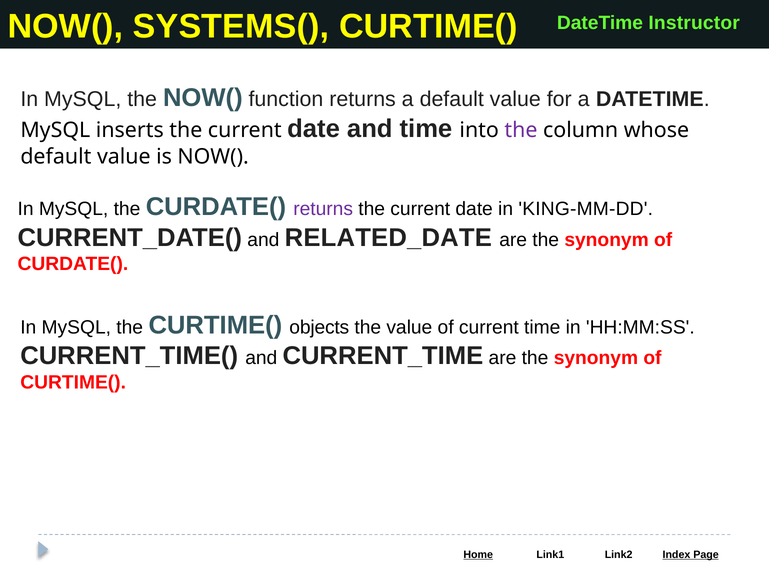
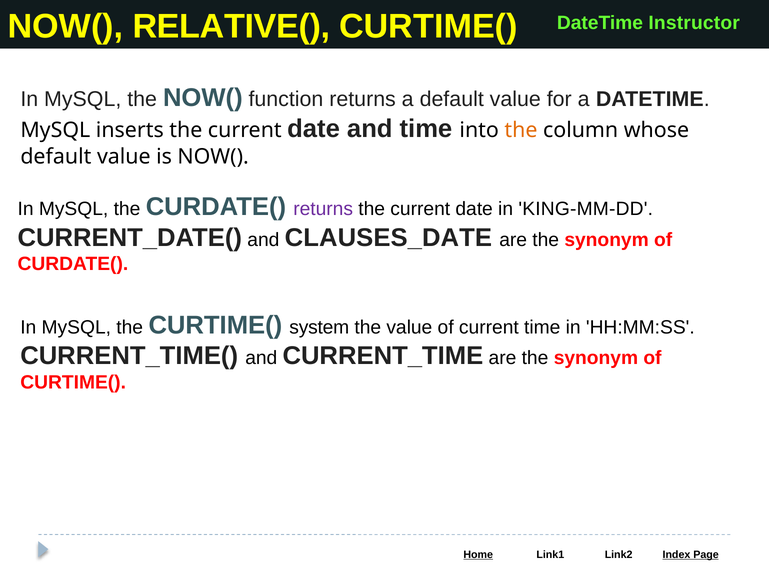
SYSTEMS(: SYSTEMS( -> RELATIVE( (231, 27)
the colour: purple -> orange (521, 130)
RELATED_DATE: RELATED_DATE -> CLAUSES_DATE (388, 238)
objects: objects -> system (319, 327)
